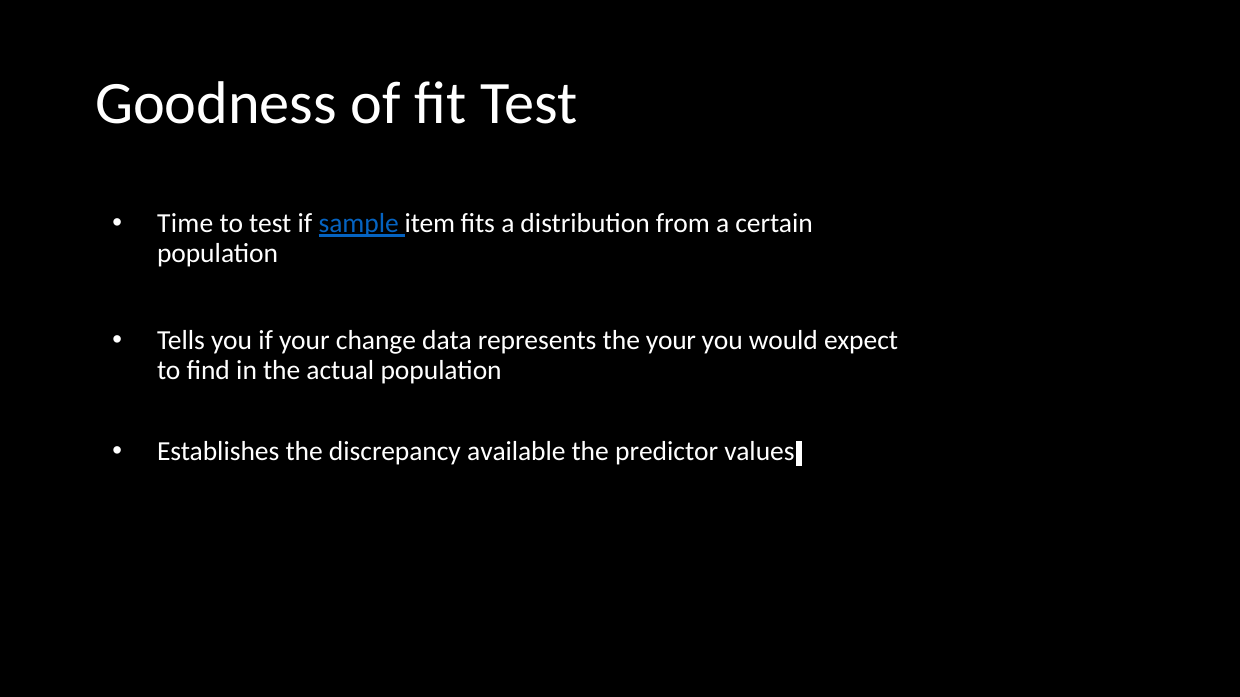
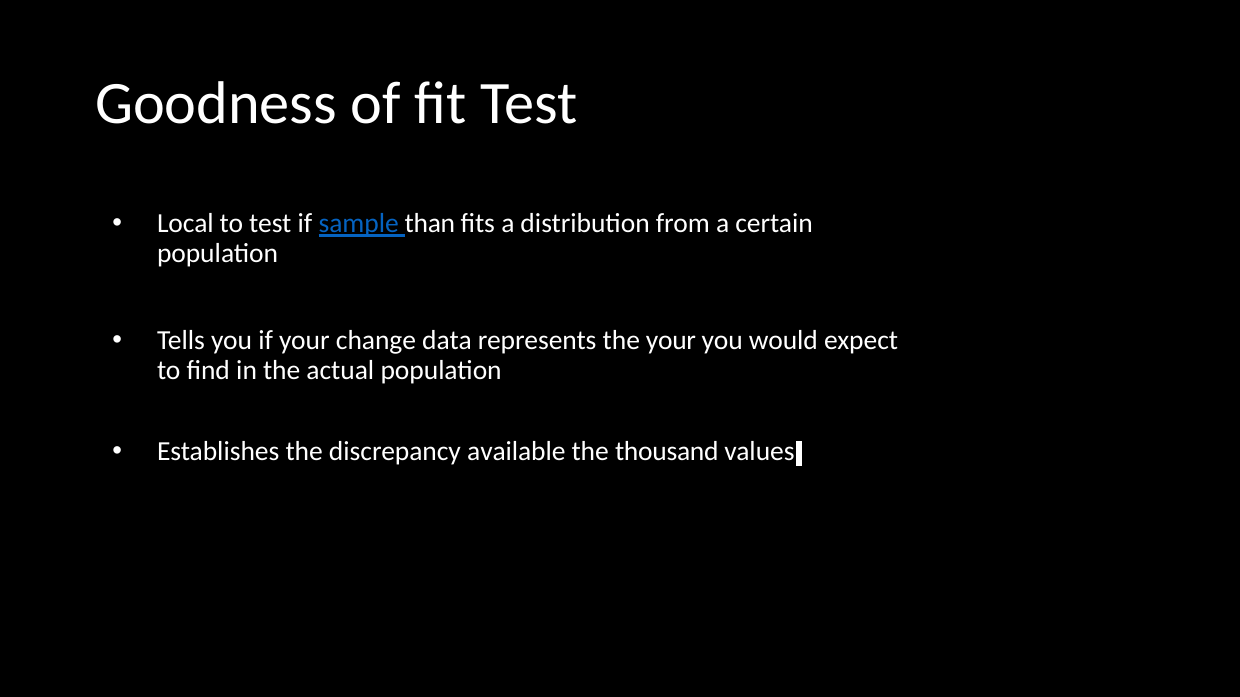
Time: Time -> Local (185, 224)
item: item -> than (430, 224)
predictor: predictor -> thousand (667, 452)
